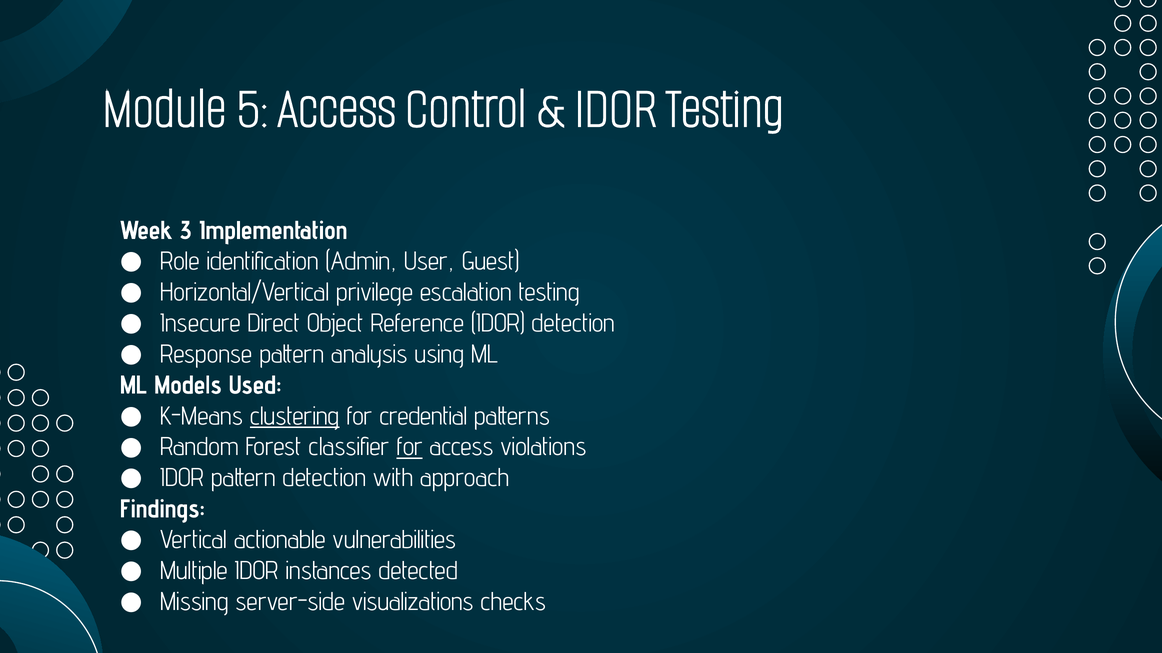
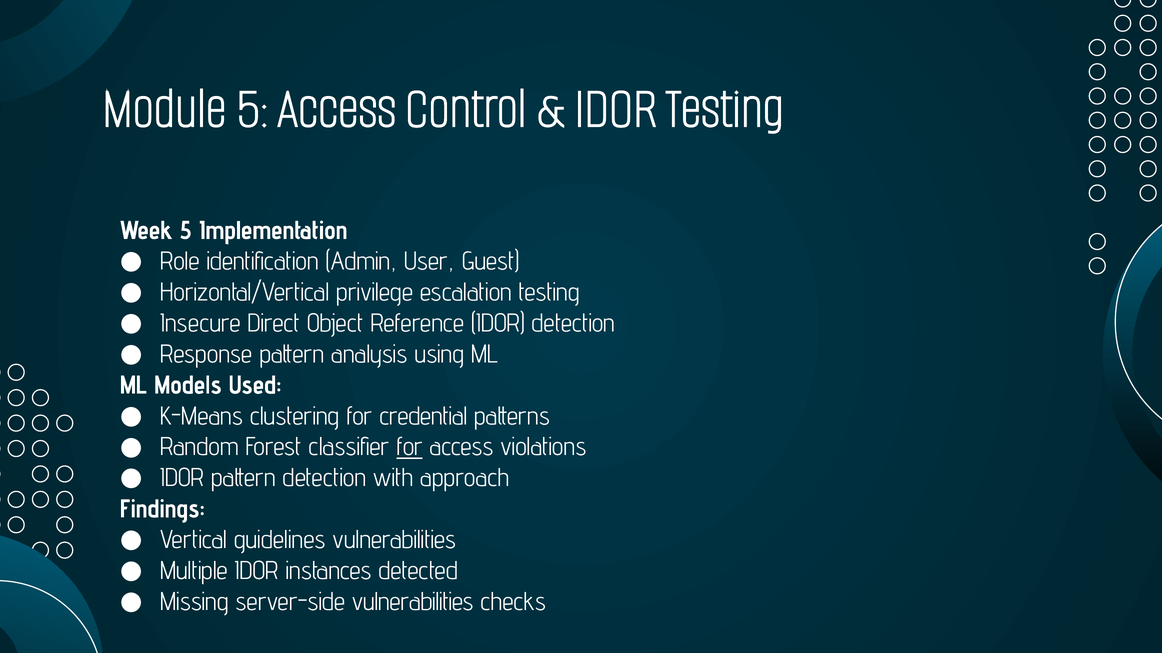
Week 3: 3 -> 5 (186, 231)
clustering underline: present -> none (295, 416)
actionable: actionable -> guidelines (280, 540)
server-side visualizations: visualizations -> vulnerabilities (413, 602)
